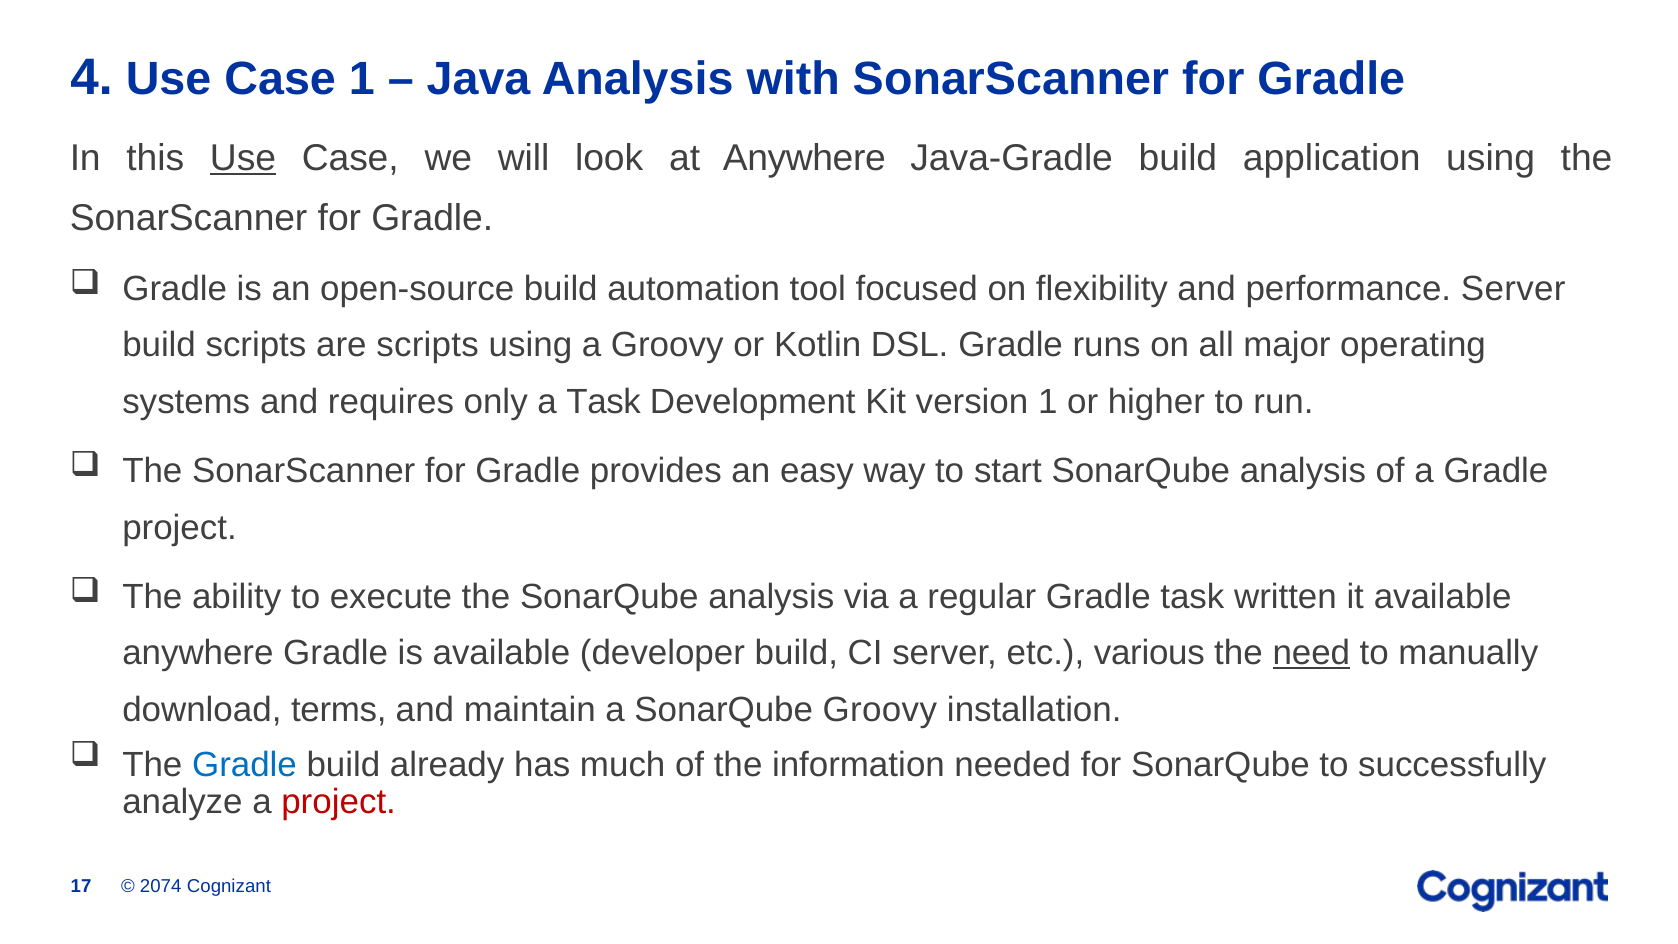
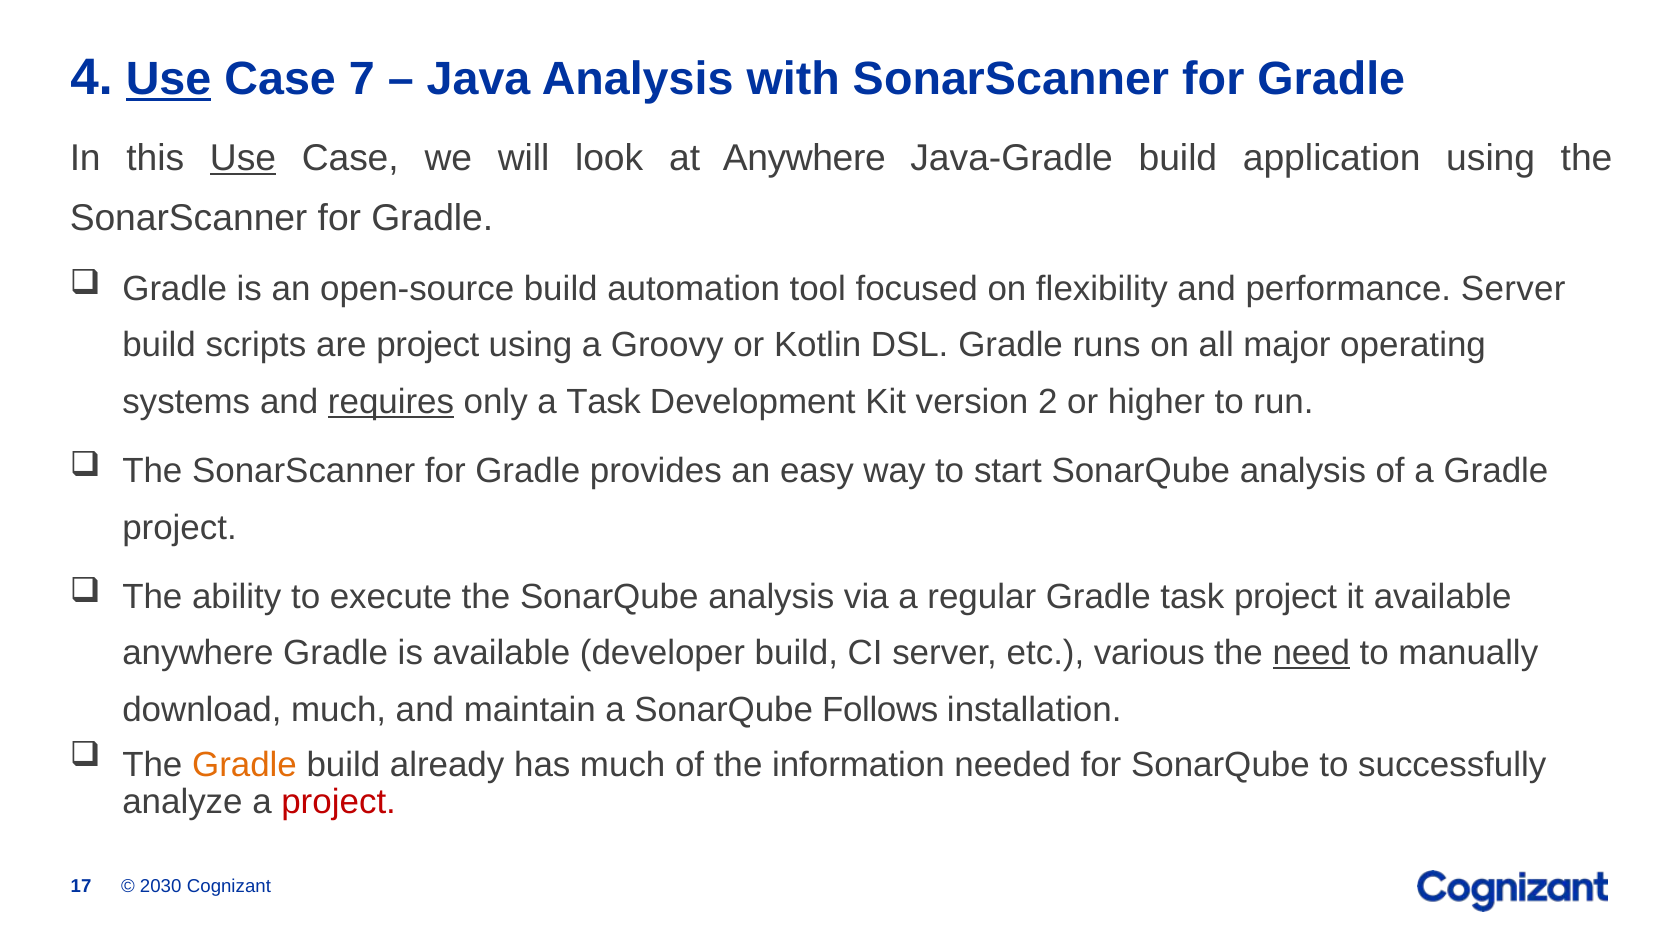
Use underline: none -> present (169, 79)
Case 1: 1 -> 7 (362, 79)
are scripts: scripts -> project (428, 345)
requires underline: none -> present (391, 402)
version 1: 1 -> 2 (1048, 402)
task written: written -> project (1286, 597)
download terms: terms -> much (339, 710)
SonarQube Groovy: Groovy -> Follows (880, 710)
Gradle colour: blue -> orange (245, 764)
2074: 2074 -> 2030 (161, 886)
